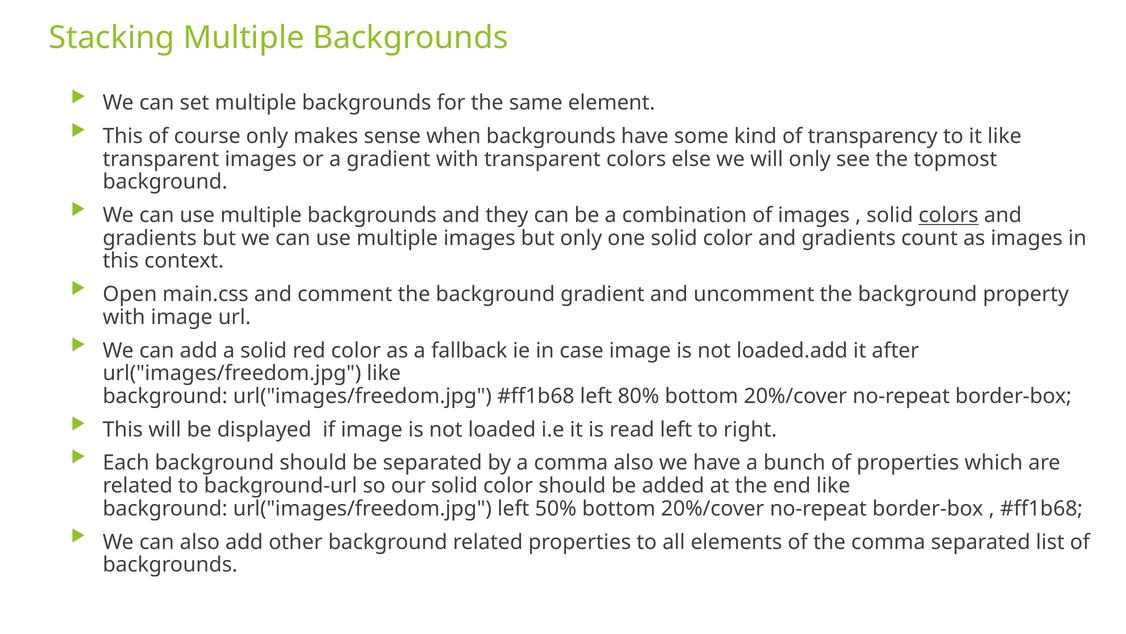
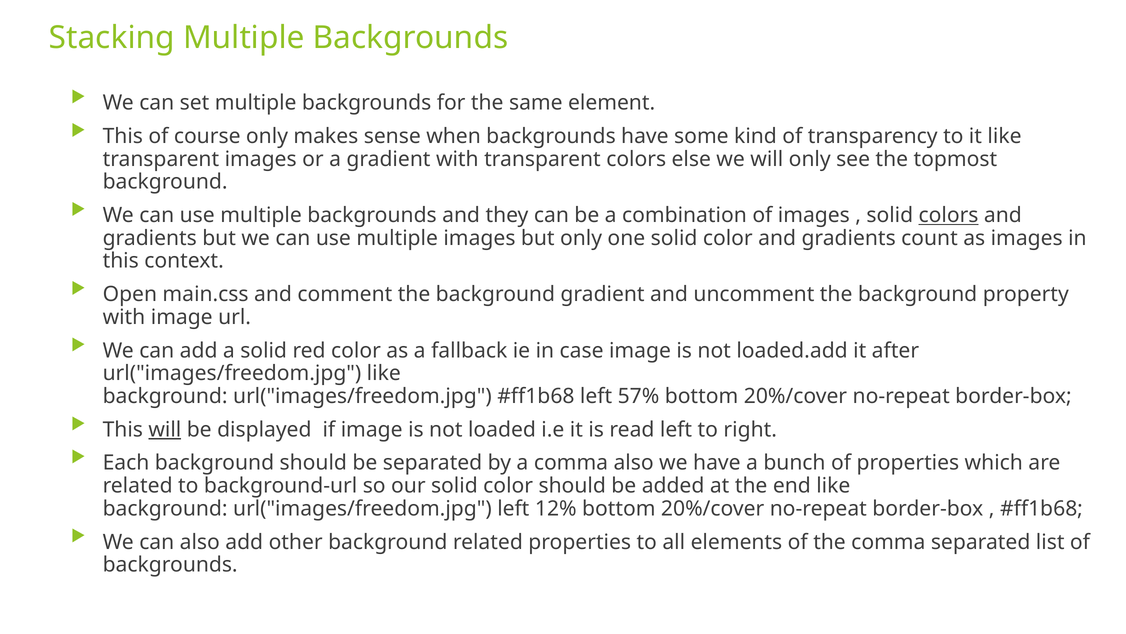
80%: 80% -> 57% (639, 396)
will underline: none -> present (165, 429)
50%: 50% -> 12% (556, 508)
